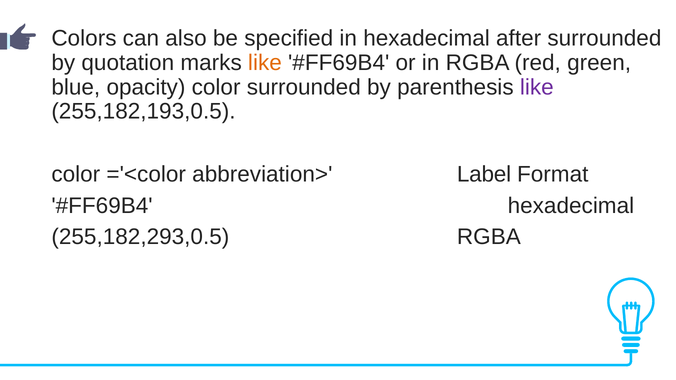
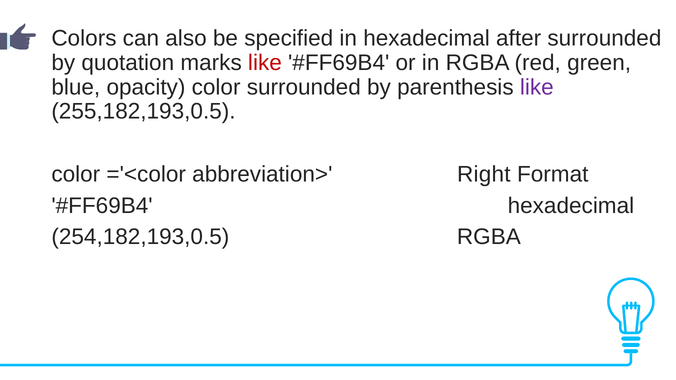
like colour: orange -> red (265, 63)
Label: Label -> Right (484, 174)
255,182,293,0.5: 255,182,293,0.5 -> 254,182,193,0.5 (140, 237)
